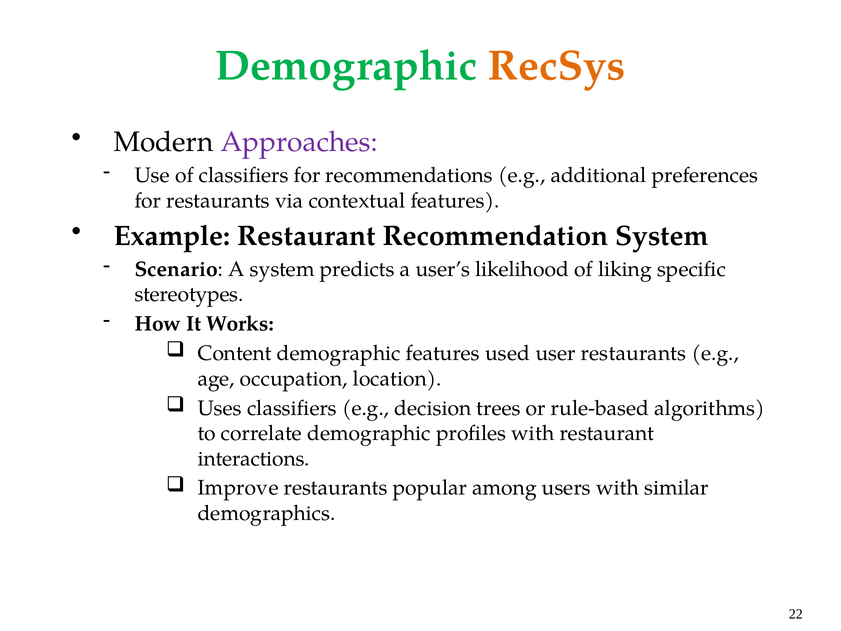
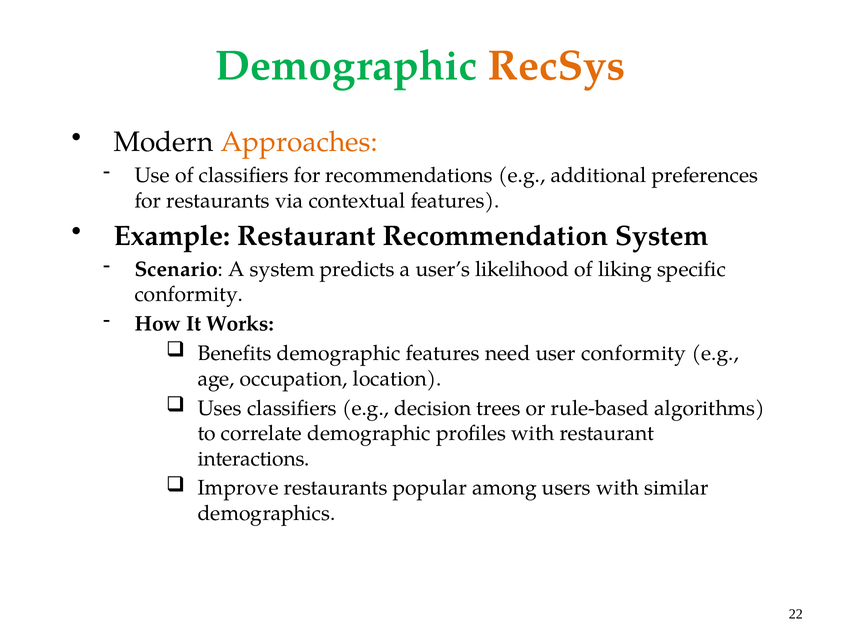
Approaches colour: purple -> orange (299, 142)
stereotypes: stereotypes -> conformity (189, 294)
Content: Content -> Benefits (235, 353)
used: used -> need (508, 353)
user restaurants: restaurants -> conformity (634, 353)
